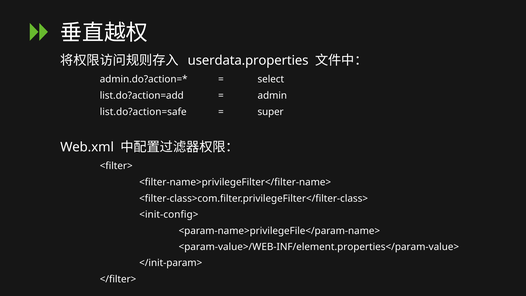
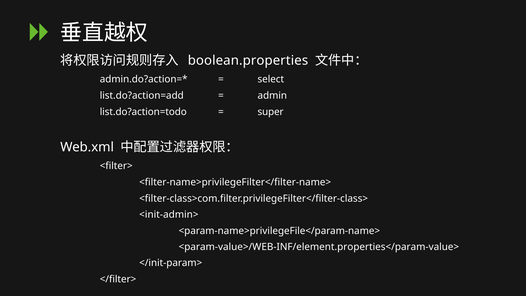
userdata.properties: userdata.properties -> boolean.properties (248, 60)
list.do?action=safe: list.do?action=safe -> list.do?action=todo (143, 112)
<init-config>: <init-config> -> <init-admin> (169, 215)
